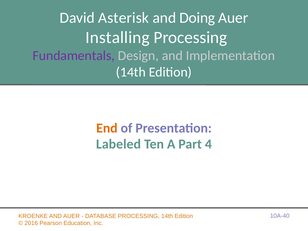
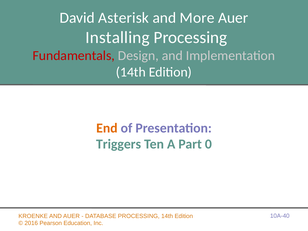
Doing: Doing -> More (197, 18)
Fundamentals colour: purple -> red (74, 56)
Labeled: Labeled -> Triggers (119, 144)
4: 4 -> 0 (208, 144)
